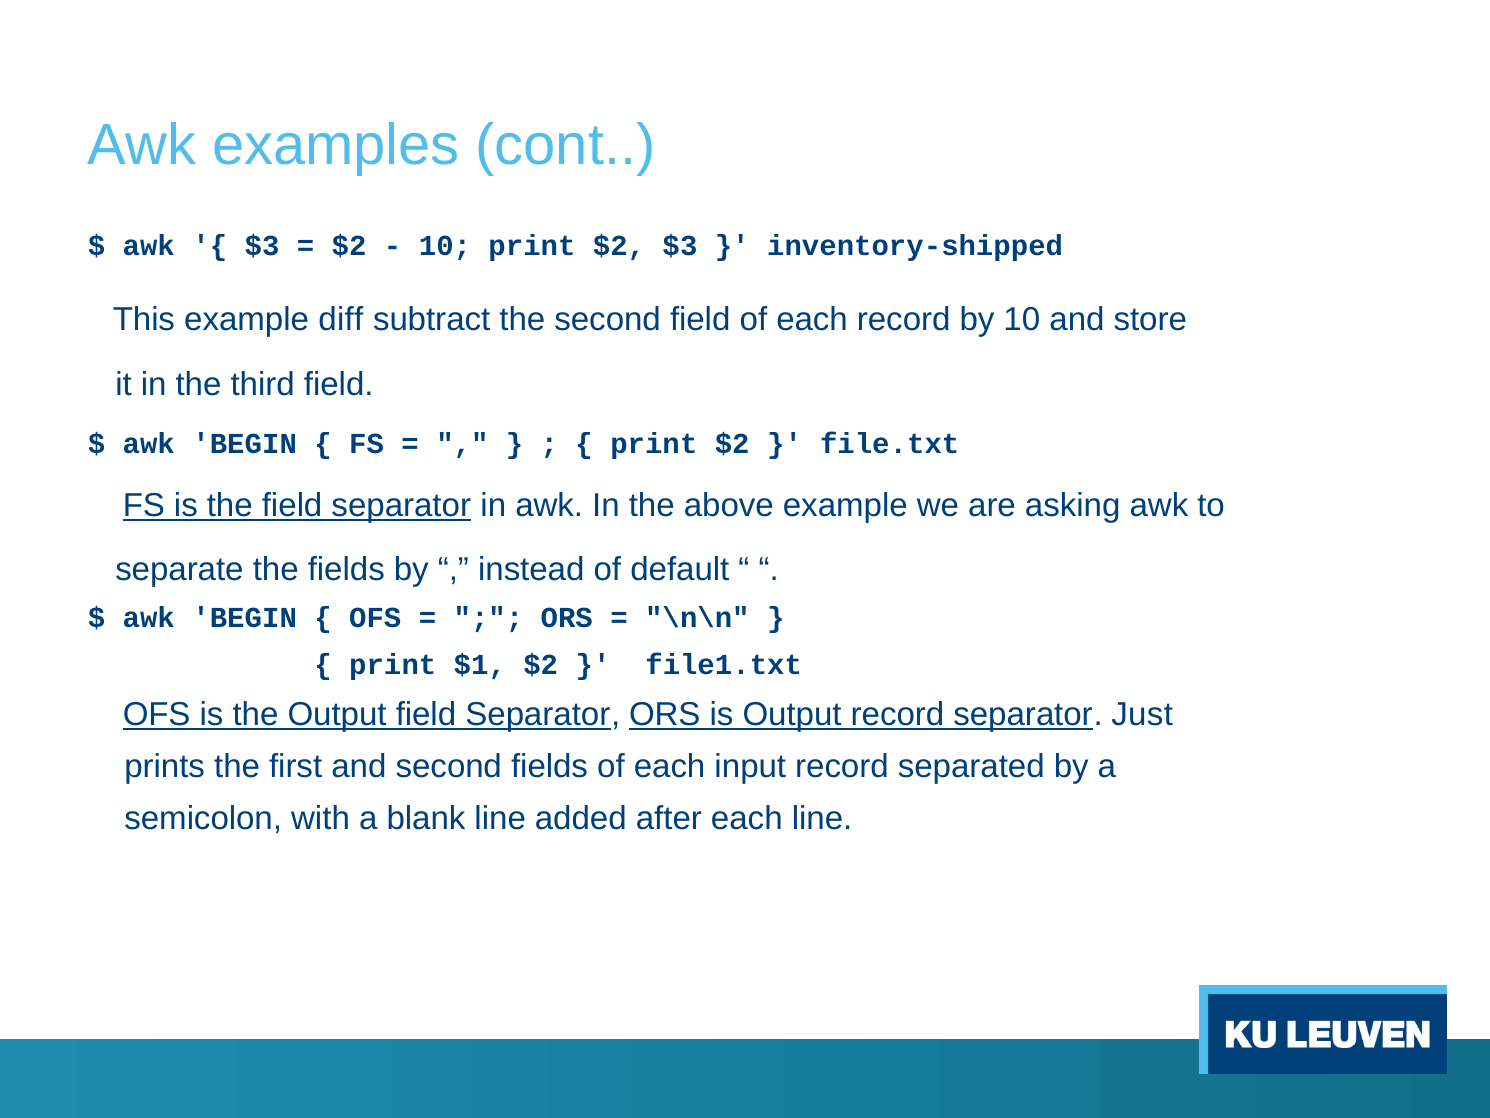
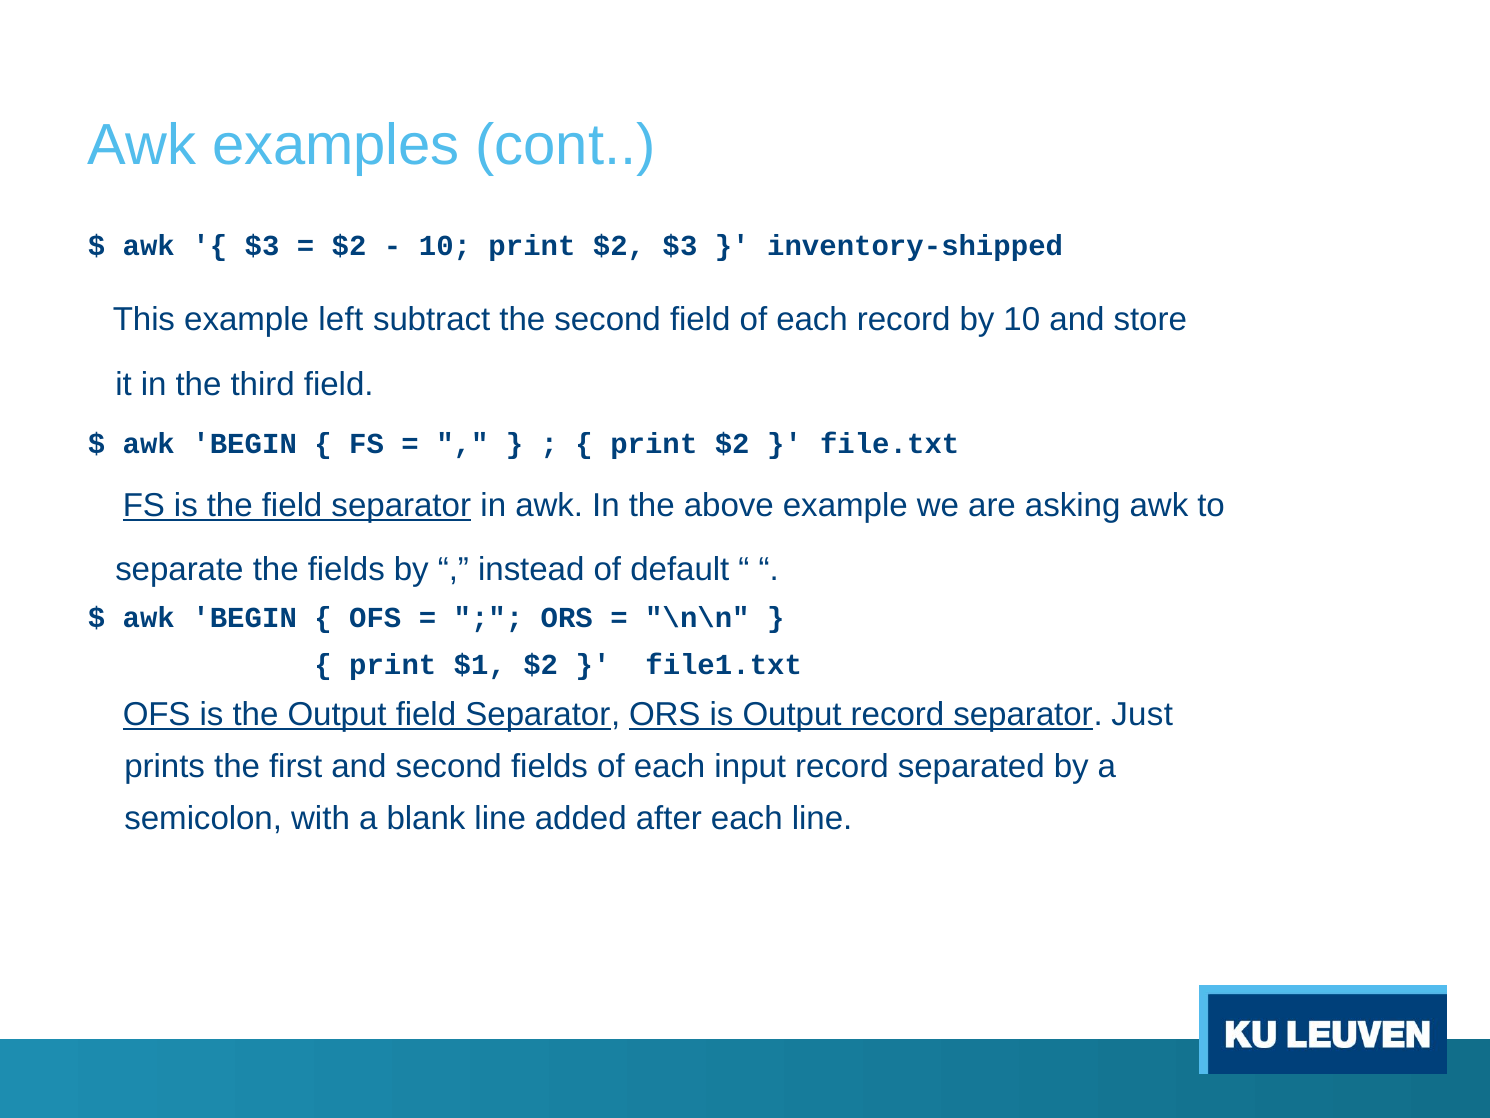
diff: diff -> left (341, 319)
